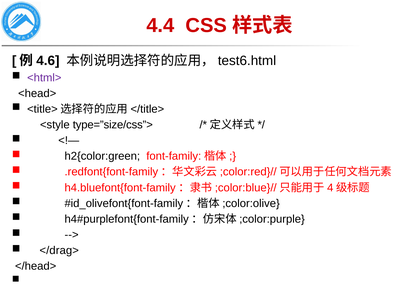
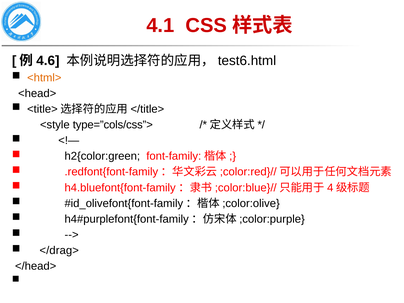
4.4: 4.4 -> 4.1 (160, 26)
<html> colour: purple -> orange (44, 78)
type=”size/css”>: type=”size/css”> -> type=”cols/css”> (113, 125)
